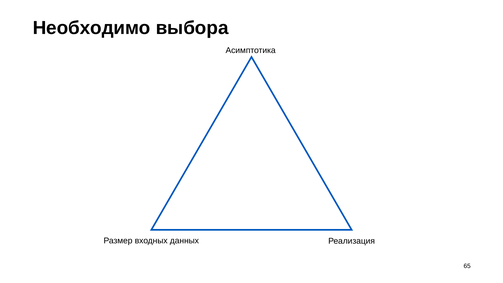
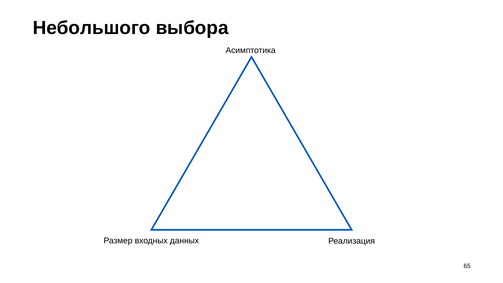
Необходимо: Необходимо -> Небольшого (92, 28)
